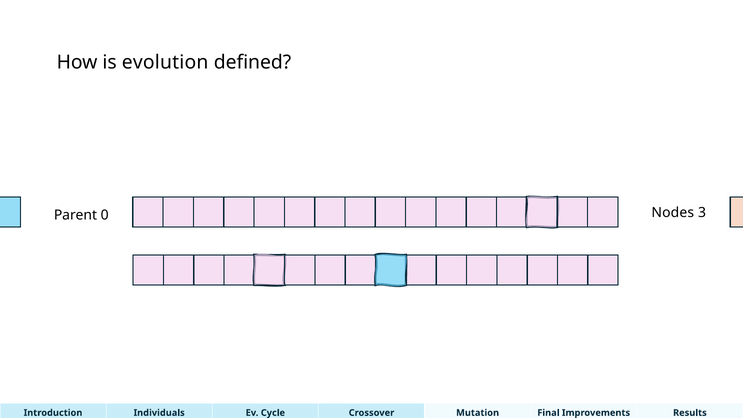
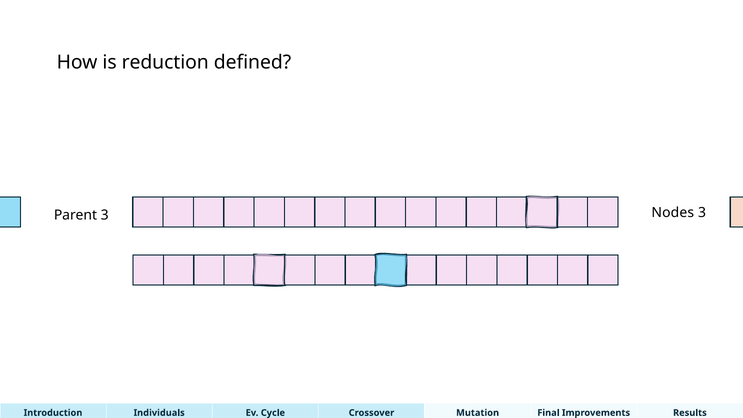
evolution: evolution -> reduction (165, 63)
Parent 0: 0 -> 3 (105, 215)
